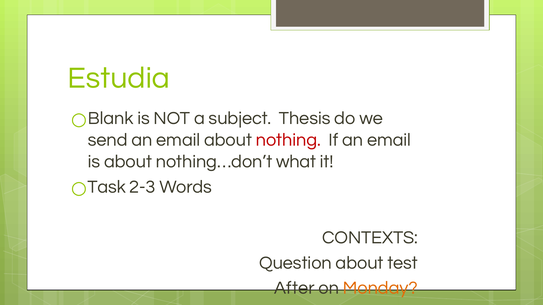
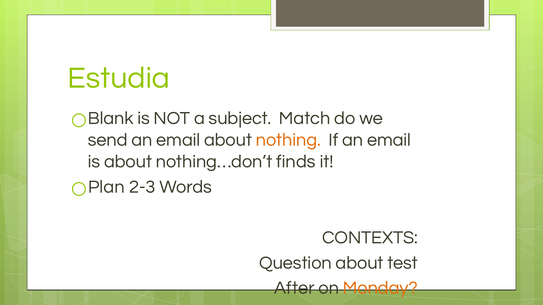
Thesis: Thesis -> Match (305, 118)
nothing colour: red -> orange (288, 140)
what: what -> finds (296, 162)
Task: Task -> Plan (106, 187)
